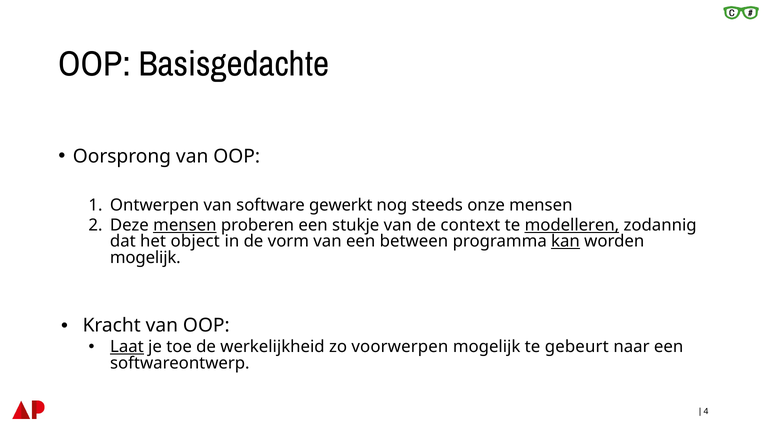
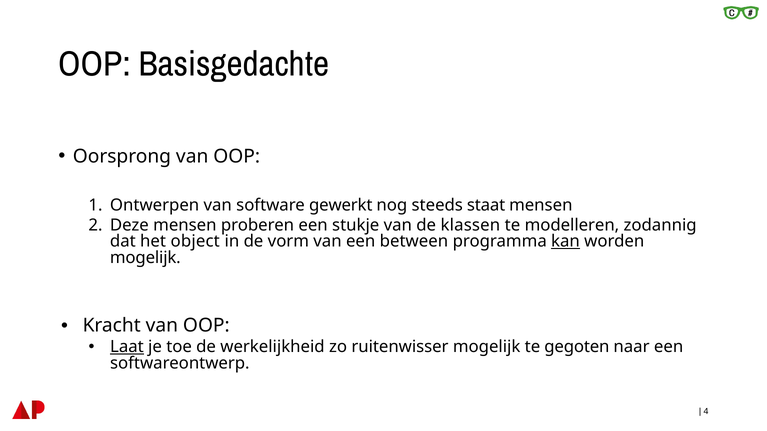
onze: onze -> staat (486, 206)
mensen underline: present -> none (185, 225)
context: context -> klassen (470, 225)
modelleren underline: present -> none (572, 225)
voorwerpen: voorwerpen -> ruitenwisser (400, 347)
gebeurt: gebeurt -> gegoten (577, 347)
